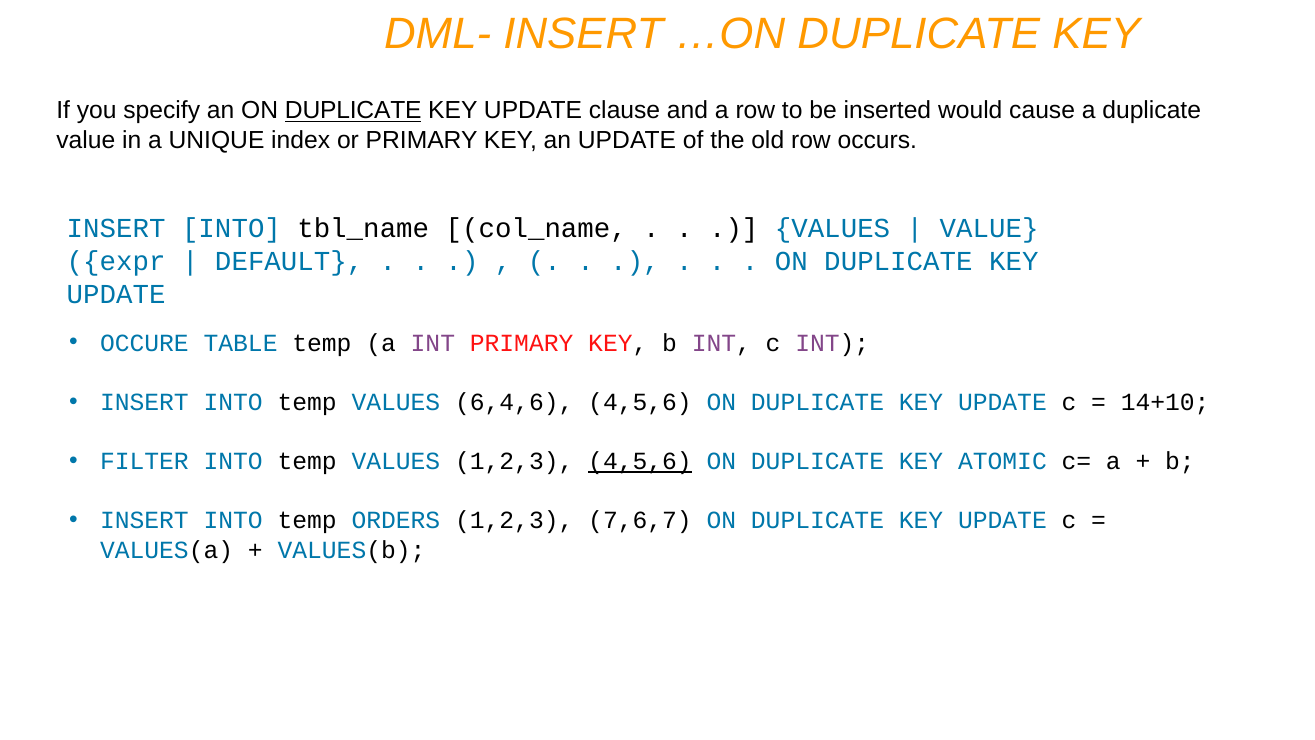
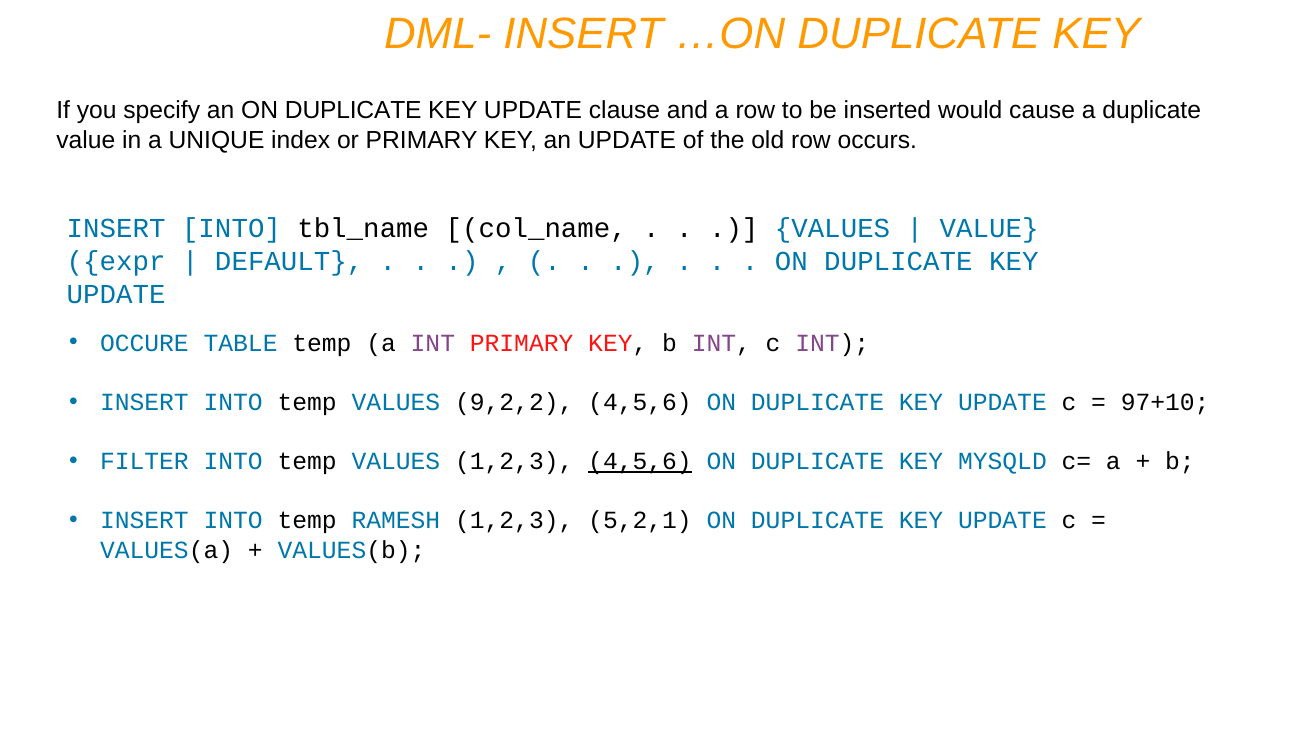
DUPLICATE underline: present -> none (353, 111)
6,4,6: 6,4,6 -> 9,2,2 (514, 402)
14+10: 14+10 -> 97+10 (1165, 402)
ATOMIC: ATOMIC -> MYSQLD (1002, 461)
ORDERS: ORDERS -> RAMESH (396, 520)
7,6,7: 7,6,7 -> 5,2,1 (640, 520)
